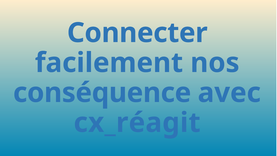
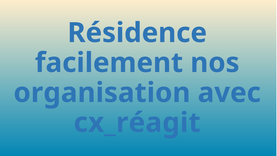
Connecter: Connecter -> Résidence (137, 33)
conséquence: conséquence -> organisation (102, 93)
